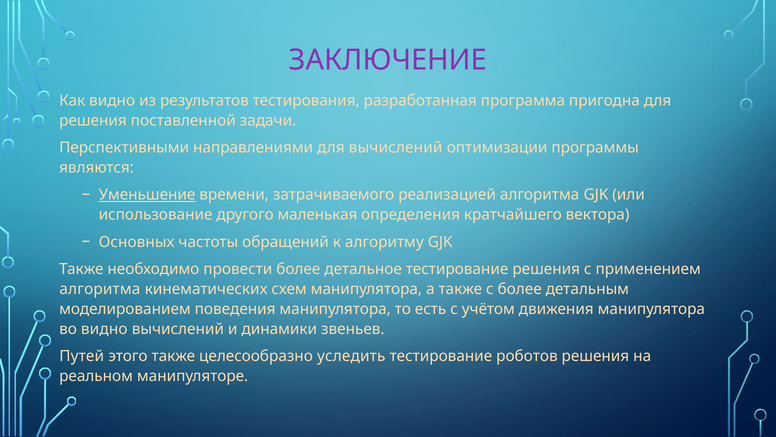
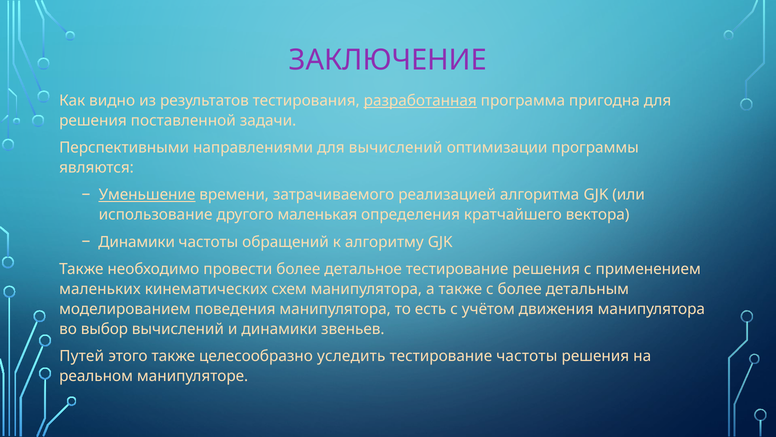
разработанная underline: none -> present (420, 101)
Основных: Основных -> Динамики (137, 242)
алгоритма: алгоритма -> маленьких (100, 289)
во видно: видно -> выбор (104, 329)
тестирование роботов: роботов -> частоты (527, 356)
